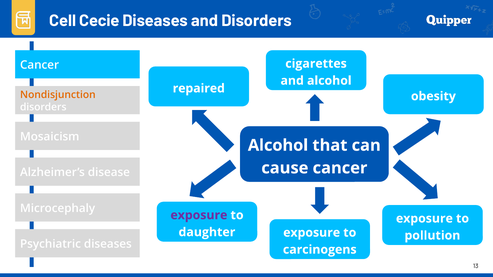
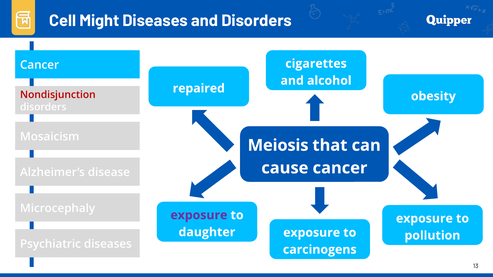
Cecie: Cecie -> Might (99, 21)
Nondisjunction colour: orange -> red (58, 95)
Alcohol: Alcohol -> Meiosis (278, 146)
